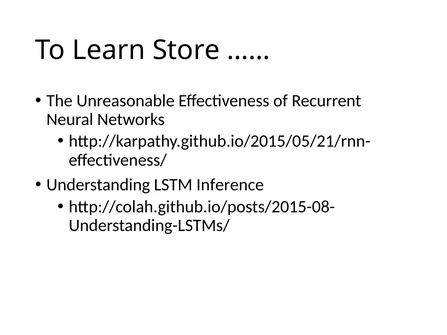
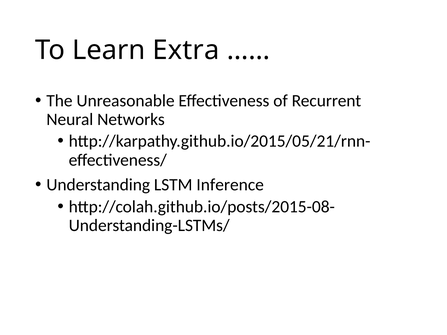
Store: Store -> Extra (186, 50)
